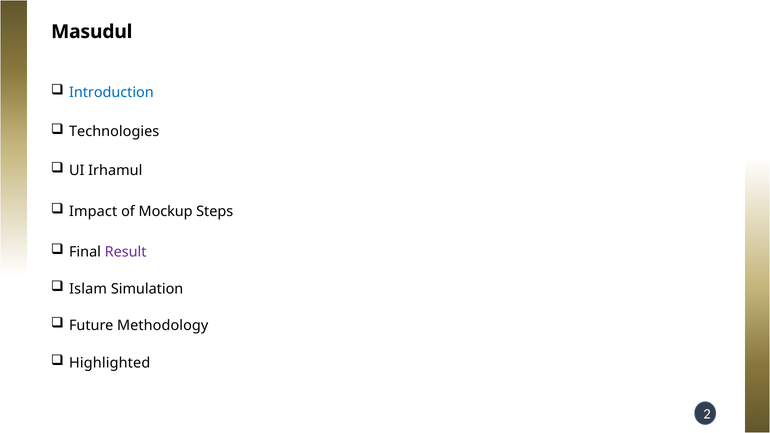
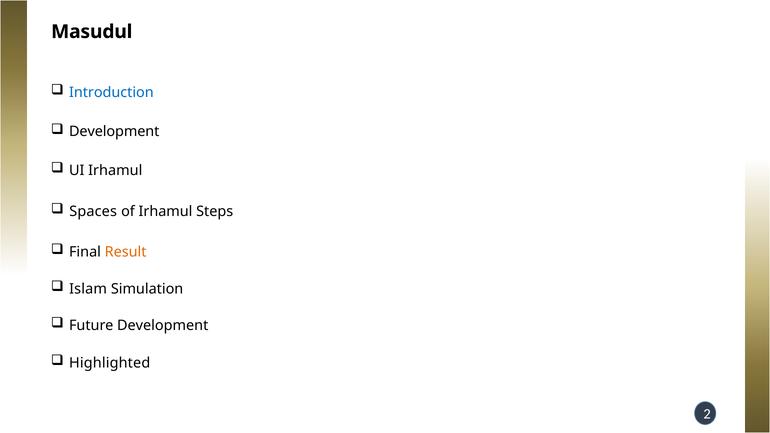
Technologies: Technologies -> Development (114, 132)
Impact: Impact -> Spaces (93, 211)
of Mockup: Mockup -> Irhamul (166, 211)
Result colour: purple -> orange (126, 252)
Future Methodology: Methodology -> Development (163, 326)
